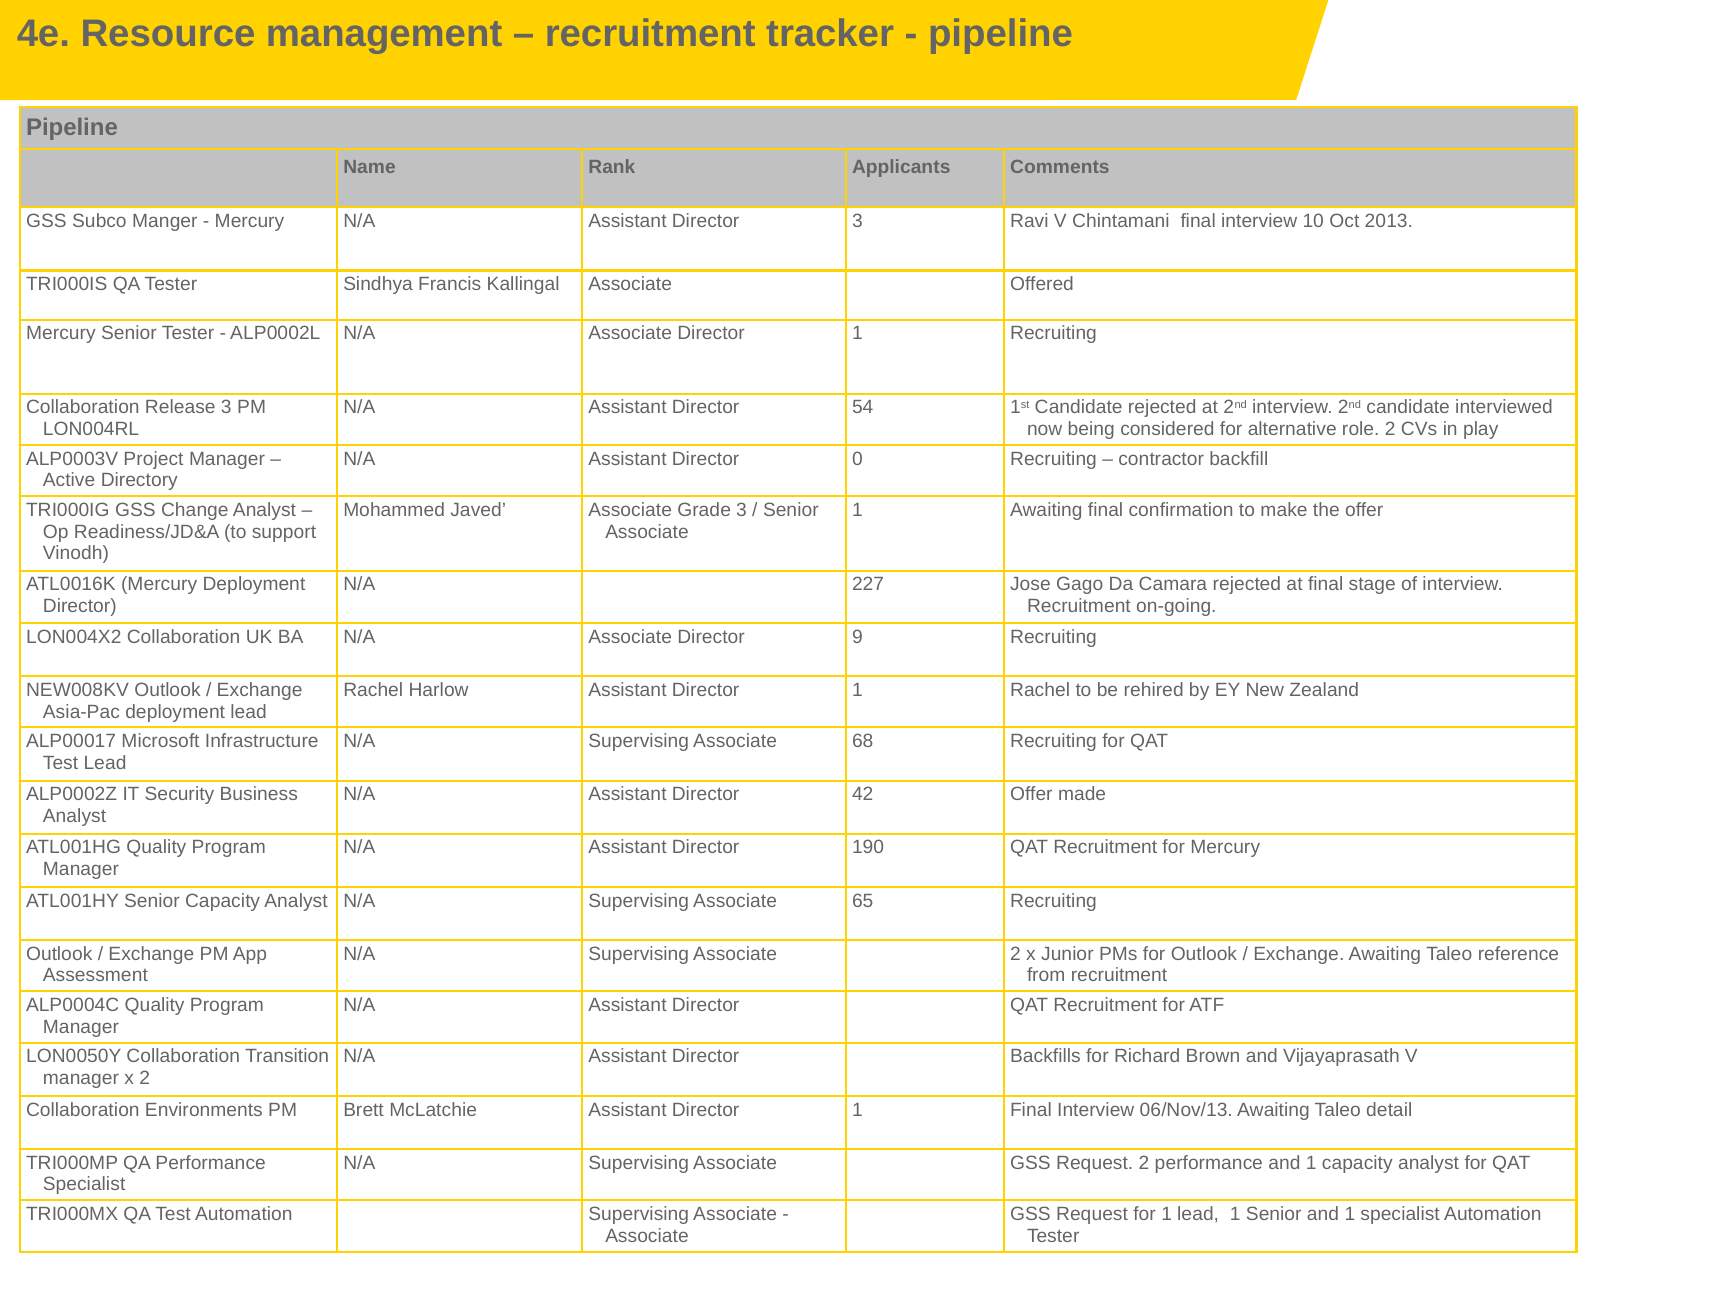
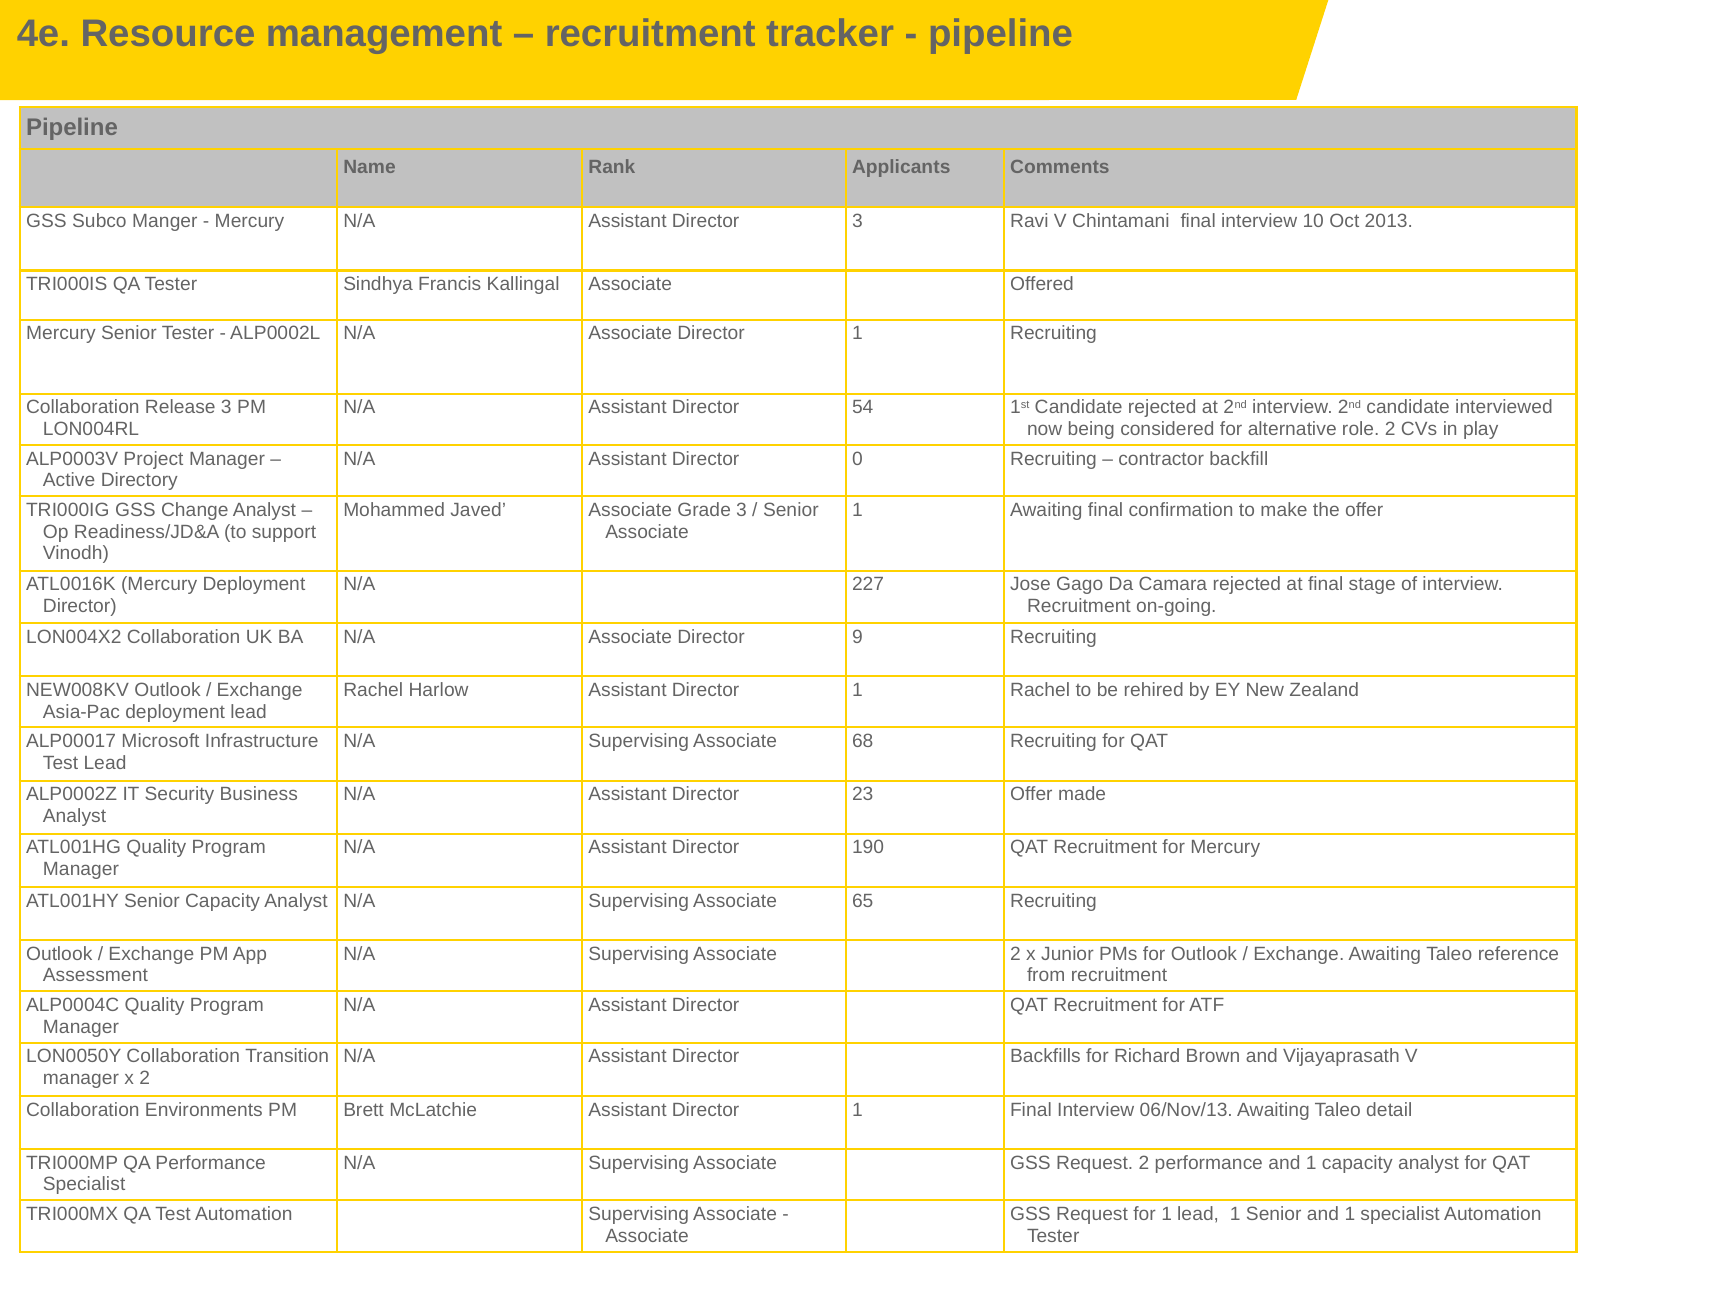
42: 42 -> 23 (863, 795)
